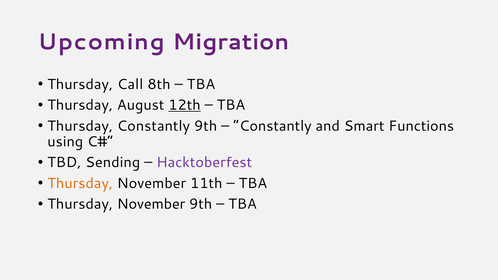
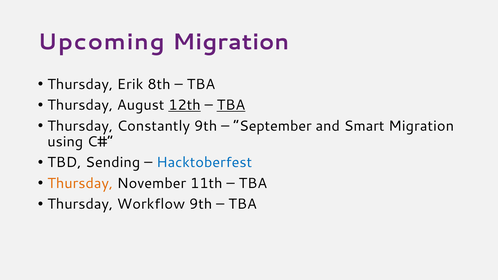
Call: Call -> Erik (130, 84)
TBA underline: none -> present (231, 105)
Constantly: Constantly -> September (273, 126)
Smart Functions: Functions -> Migration (421, 126)
Hacktoberfest colour: purple -> blue (204, 163)
November: November -> Workflow (151, 204)
